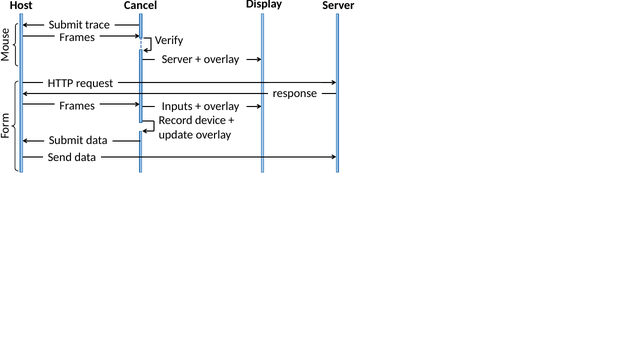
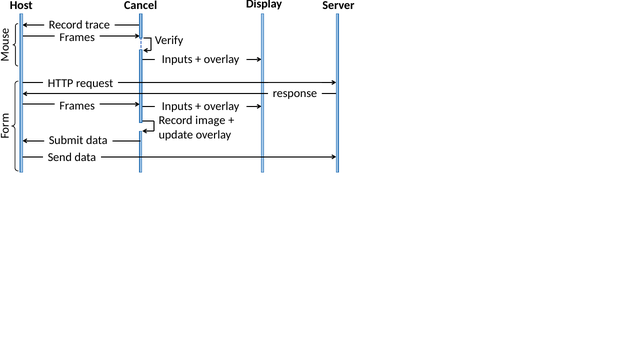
Submit: Submit -> Record (66, 25)
Server: Server -> Inputs (177, 59)
device: device -> image (210, 120)
